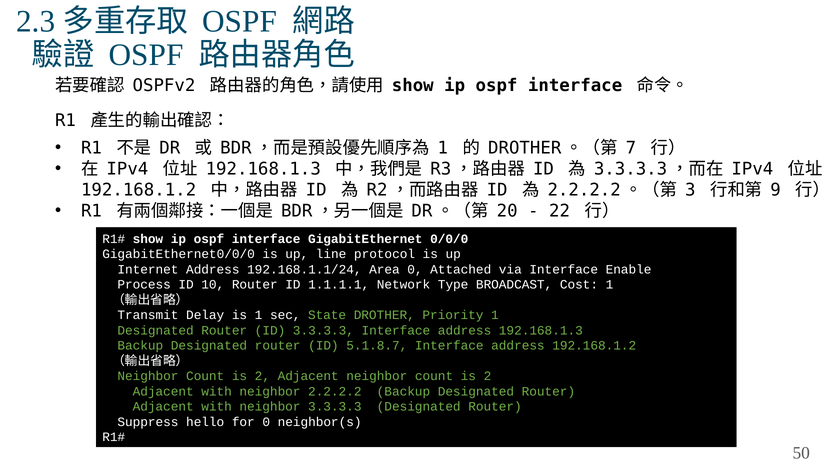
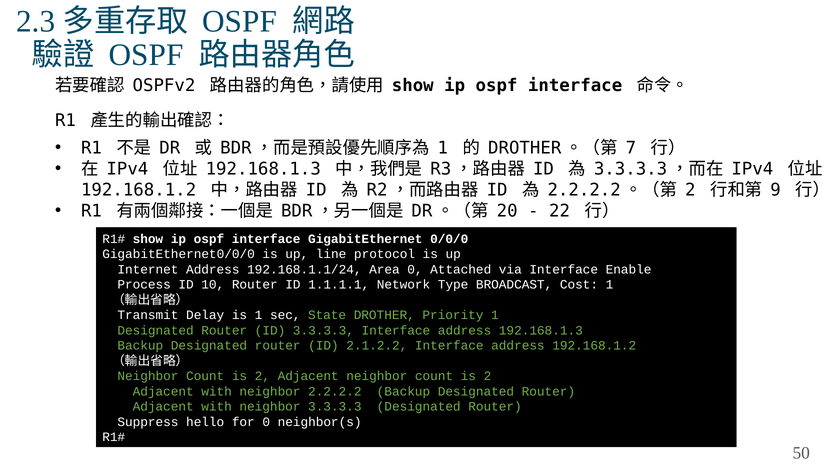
3: 3 -> 2 (690, 190)
5.1.8.7: 5.1.8.7 -> 2.1.2.2 (377, 345)
